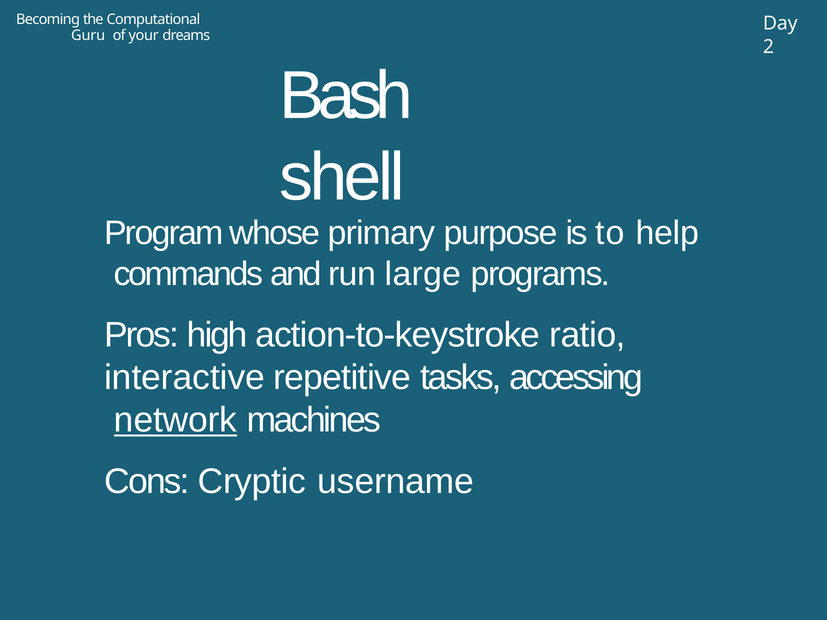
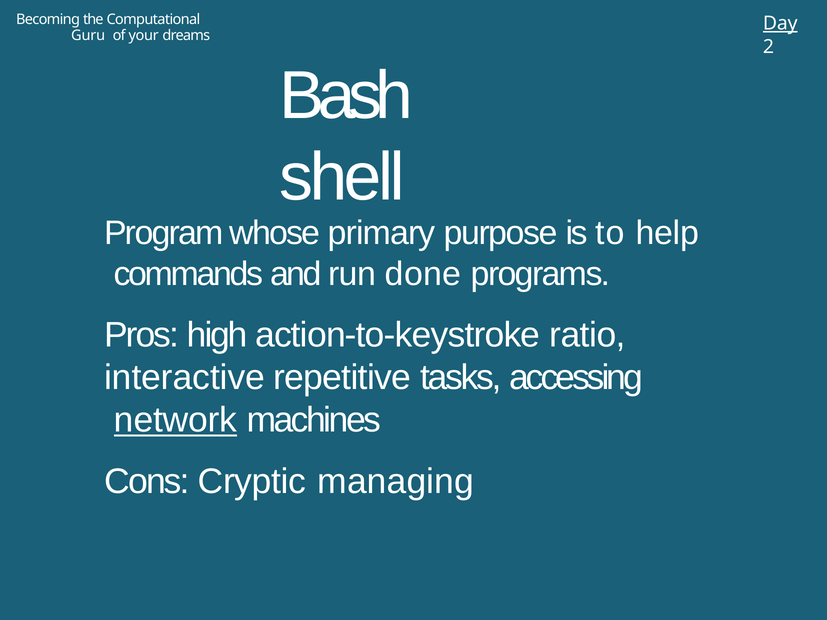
Day underline: none -> present (780, 23)
large: large -> done (423, 274)
username: username -> managing (396, 482)
